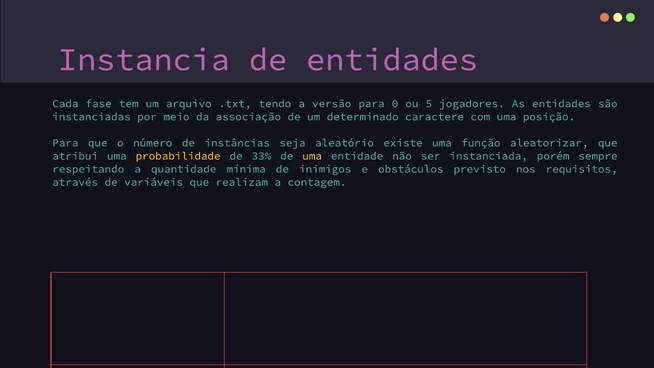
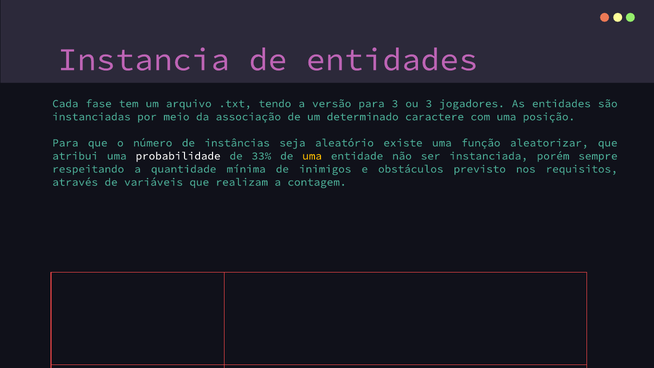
para 0: 0 -> 3 (395, 104)
ou 5: 5 -> 3 (429, 104)
probabilidade colour: yellow -> white (178, 156)
